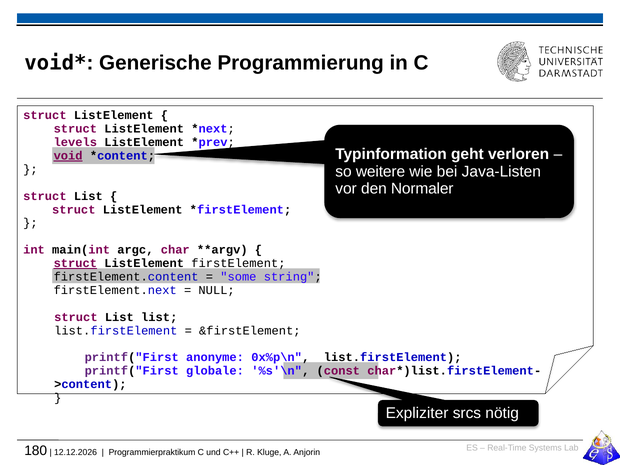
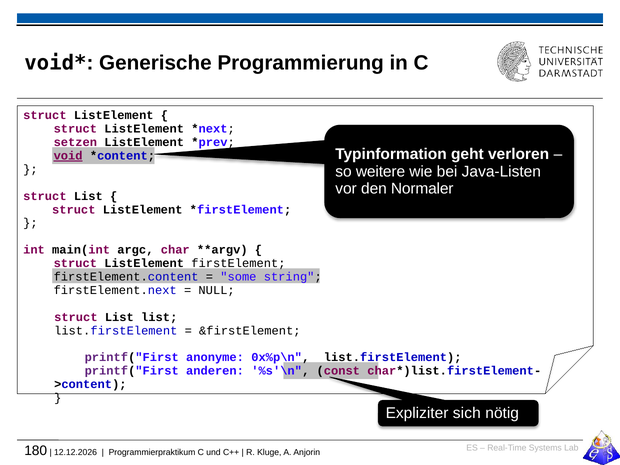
levels: levels -> setzen (75, 142)
struct underline: present -> none (75, 263)
globale: globale -> anderen (215, 371)
srcs: srcs -> sich (467, 413)
